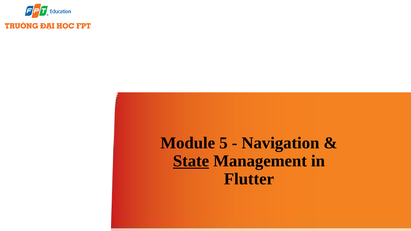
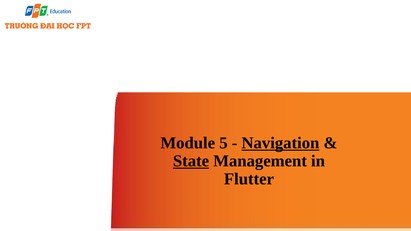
Navigation underline: none -> present (280, 143)
